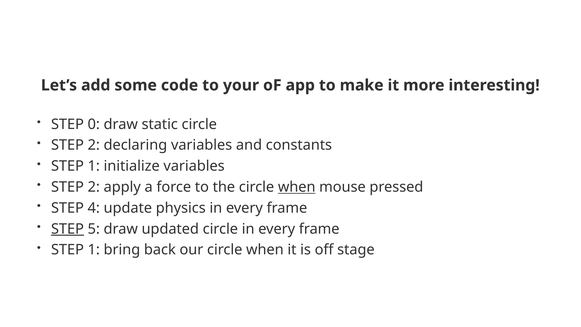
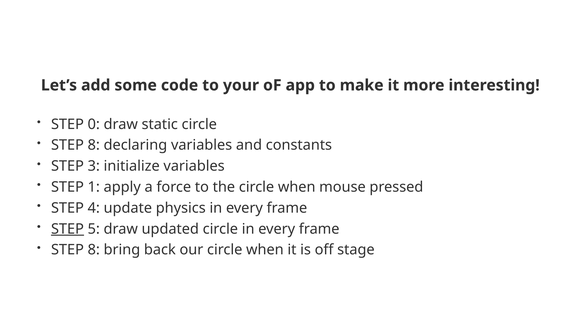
2: 2 -> 8 (94, 145)
1: 1 -> 3 (94, 166)
2: 2 -> 1 (94, 187)
when underline: present -> none (297, 187)
1: 1 -> 8 (94, 250)
